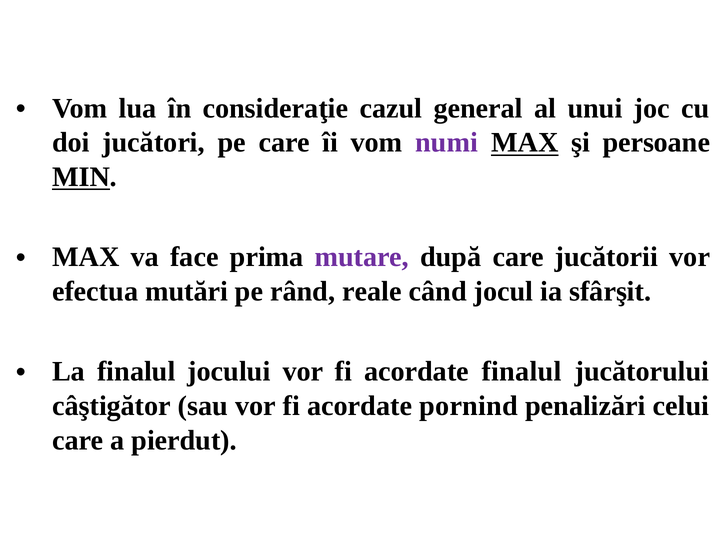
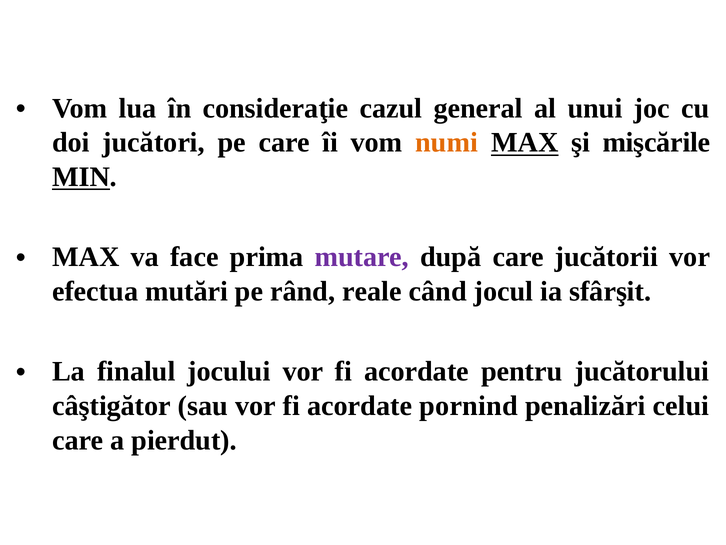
numi colour: purple -> orange (447, 142)
persoane: persoane -> mişcările (656, 142)
acordate finalul: finalul -> pentru (522, 371)
